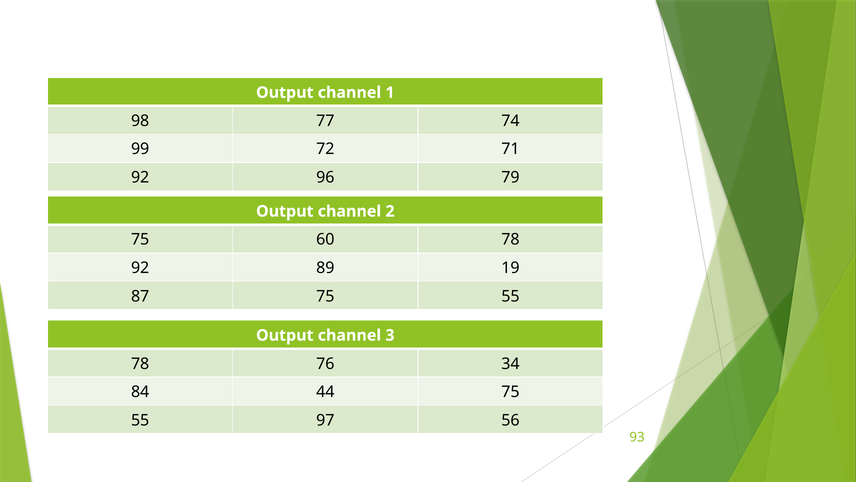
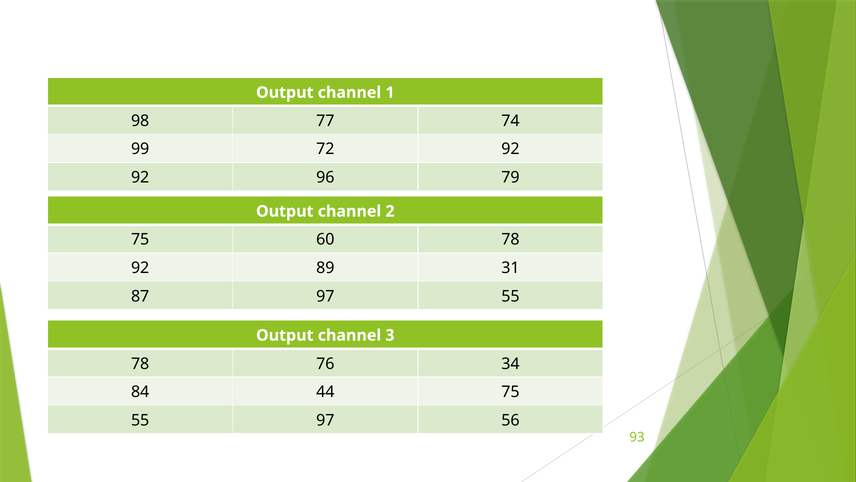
72 71: 71 -> 92 (510, 149)
19: 19 -> 31 (510, 268)
87 75: 75 -> 97 (325, 296)
